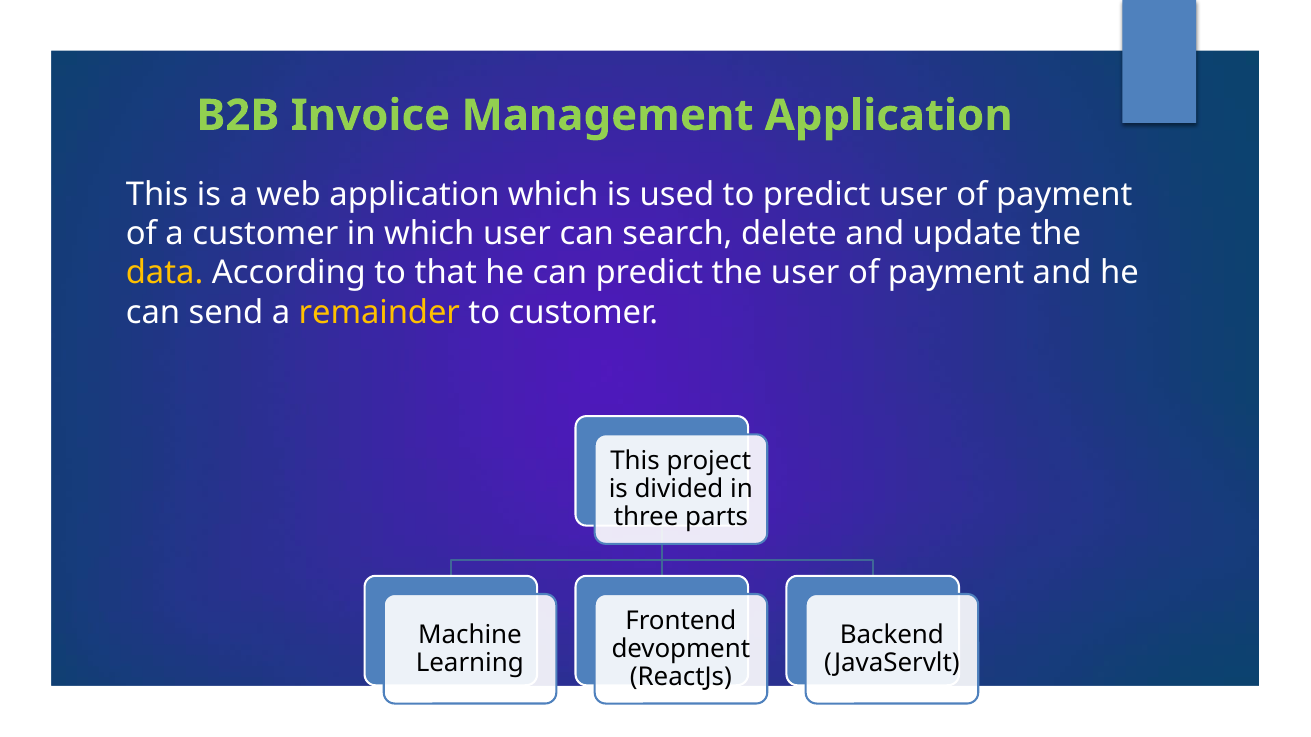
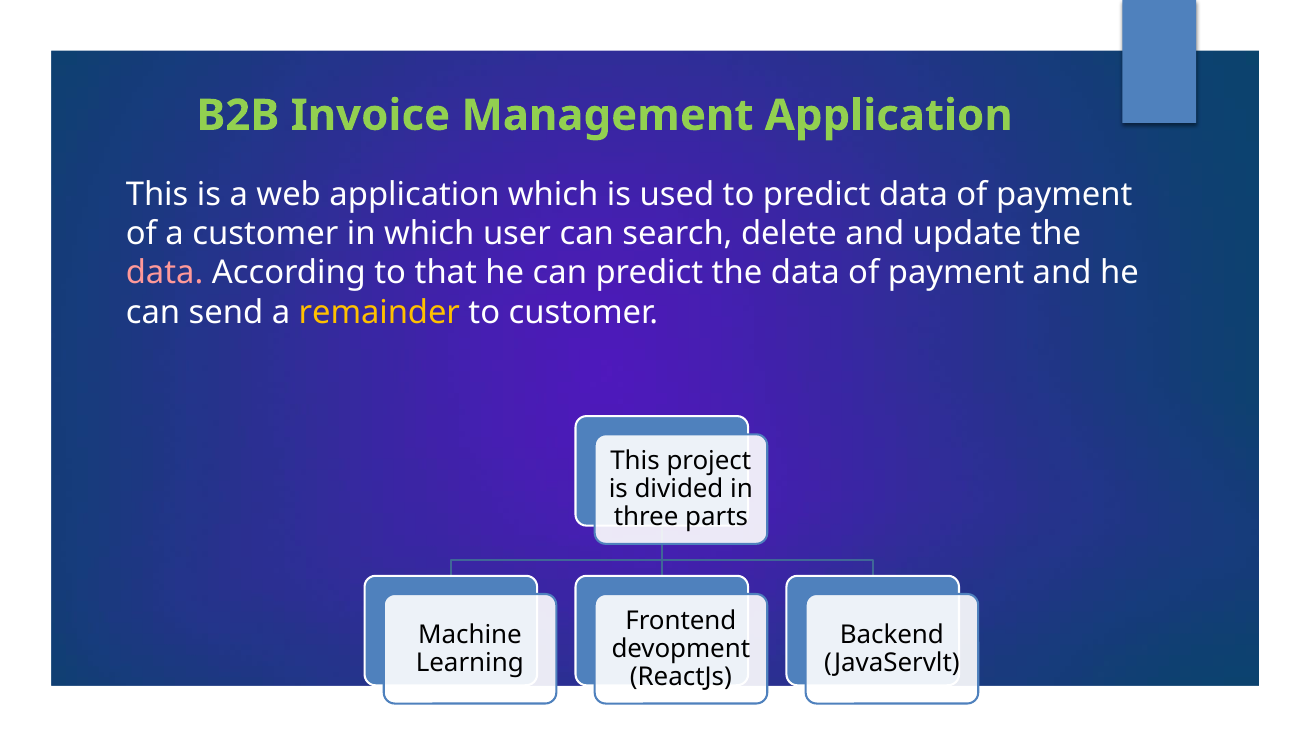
predict user: user -> data (913, 195)
data colour: yellow -> pink (165, 273)
predict the user: user -> data (805, 273)
